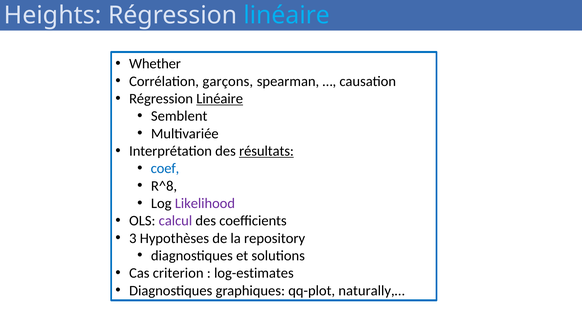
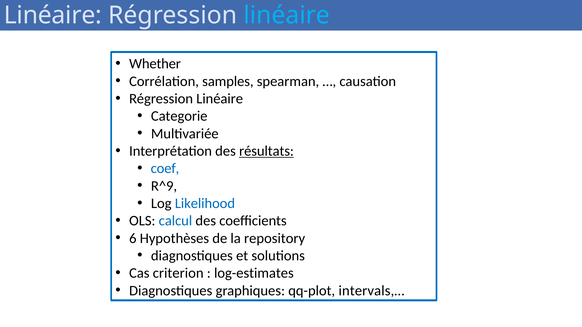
Heights: Heights -> Linéaire (53, 15)
garçons: garçons -> samples (228, 81)
Linéaire underline: present -> none (220, 99)
Semblent: Semblent -> Categorie (179, 116)
R^8: R^8 -> R^9 (164, 186)
Likelihood colour: purple -> blue (205, 204)
calcul colour: purple -> blue (175, 221)
3: 3 -> 6 (133, 239)
naturally,…: naturally,… -> intervals,… (371, 291)
